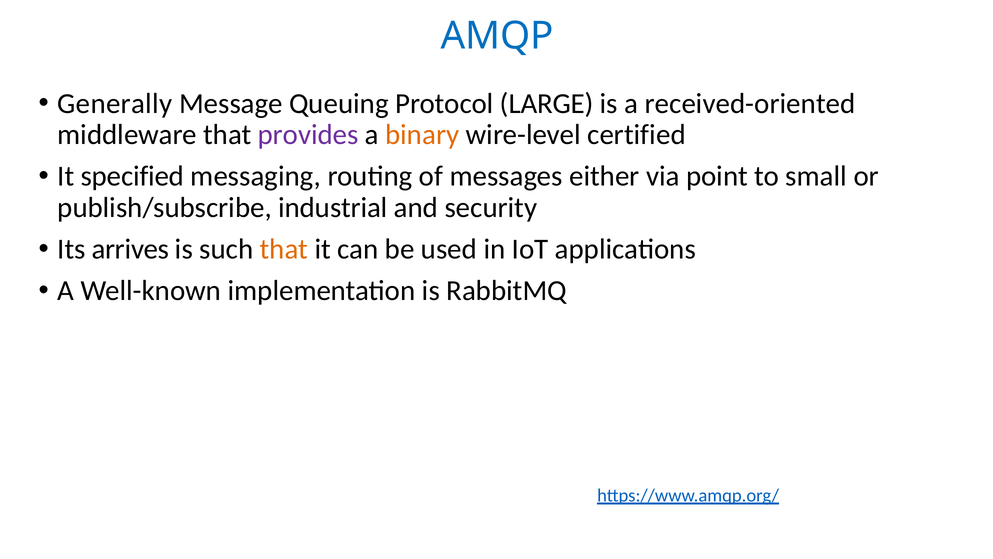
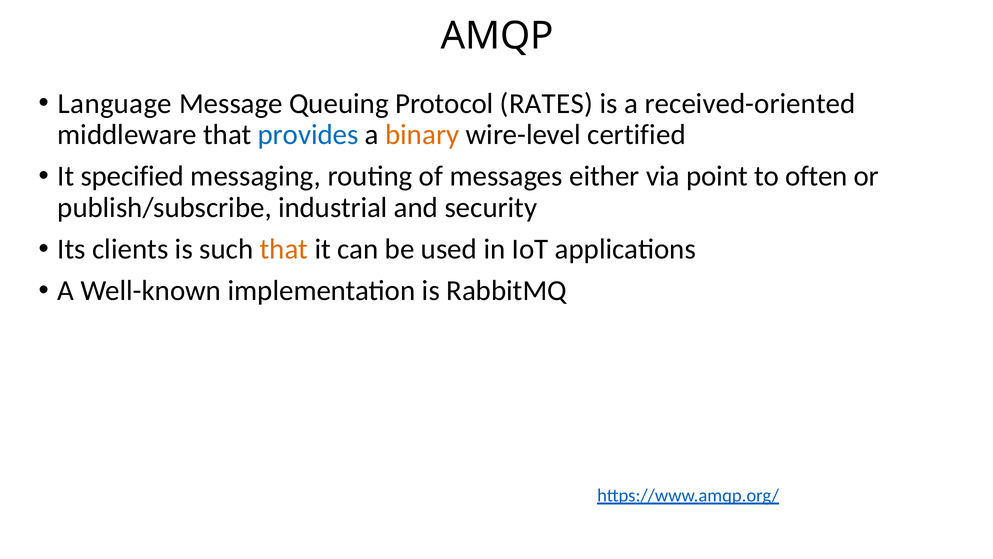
AMQP colour: blue -> black (497, 36)
Generally: Generally -> Language (115, 103)
LARGE: LARGE -> RATES (547, 103)
provides colour: purple -> blue (308, 135)
small: small -> often (816, 176)
arrives: arrives -> clients (130, 249)
